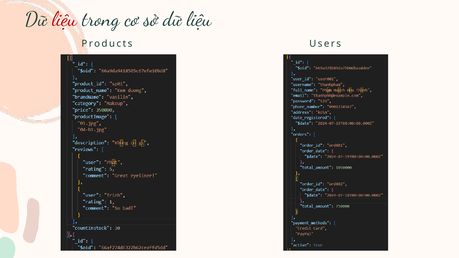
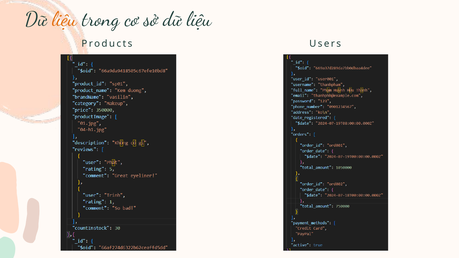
liệu colour: red -> orange (65, 19)
